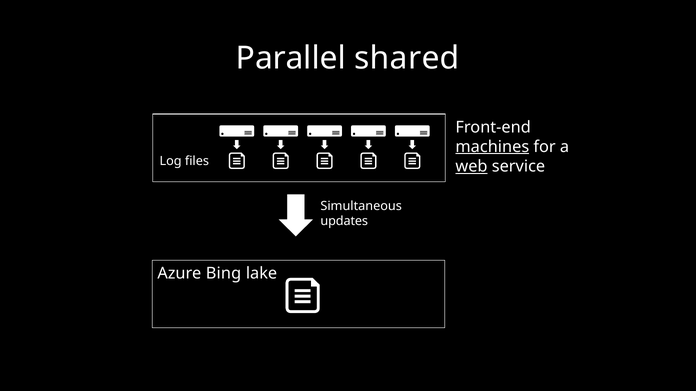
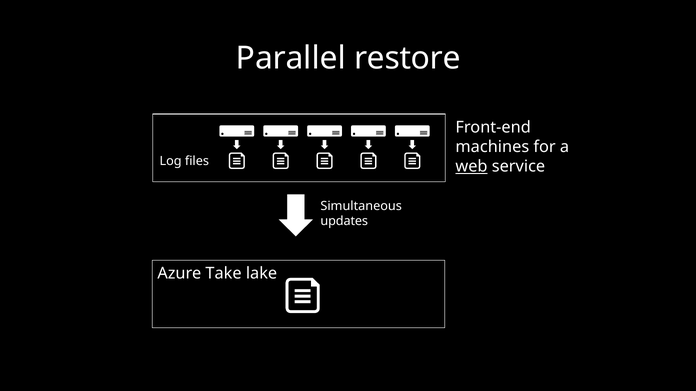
shared: shared -> restore (407, 58)
machines underline: present -> none (492, 147)
Bing: Bing -> Take (224, 274)
